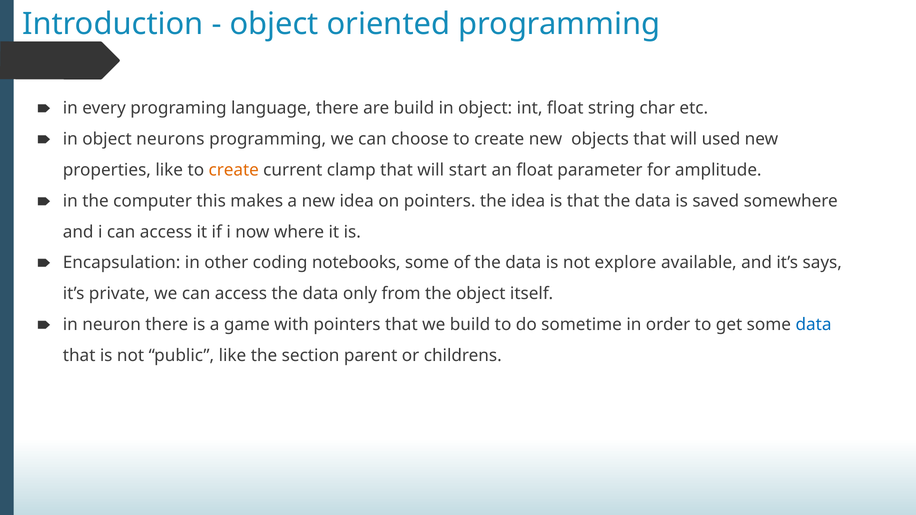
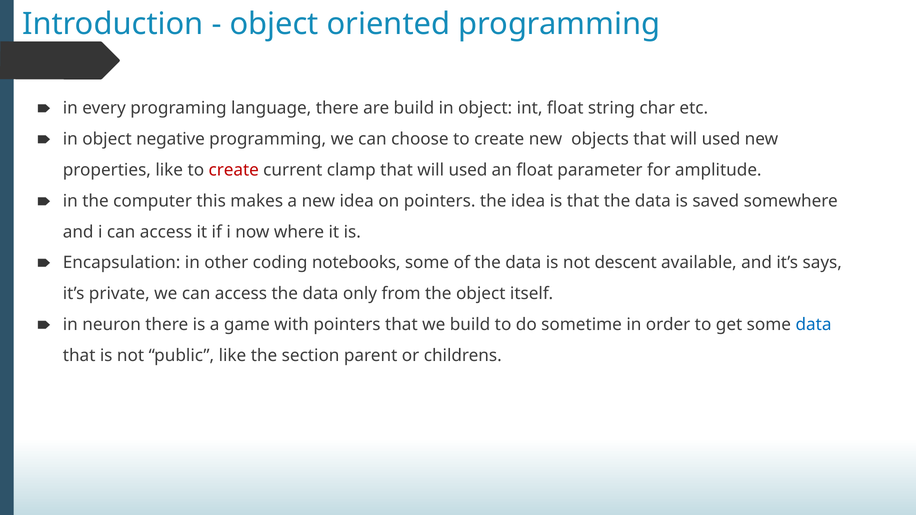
neurons: neurons -> negative (171, 139)
create colour: orange -> red (234, 170)
clamp that will start: start -> used (468, 170)
explore: explore -> descent (626, 263)
